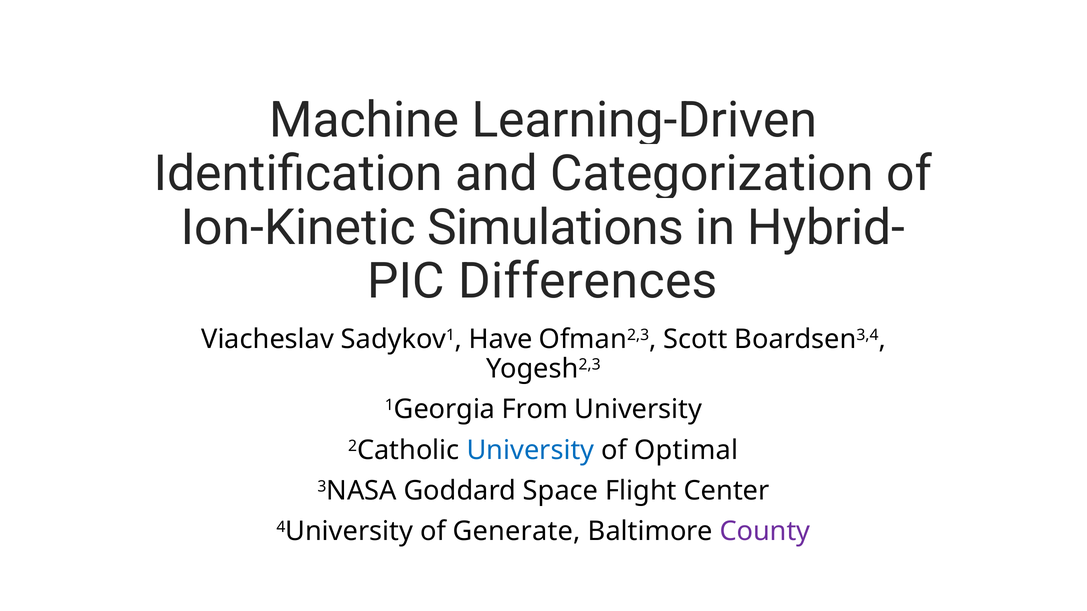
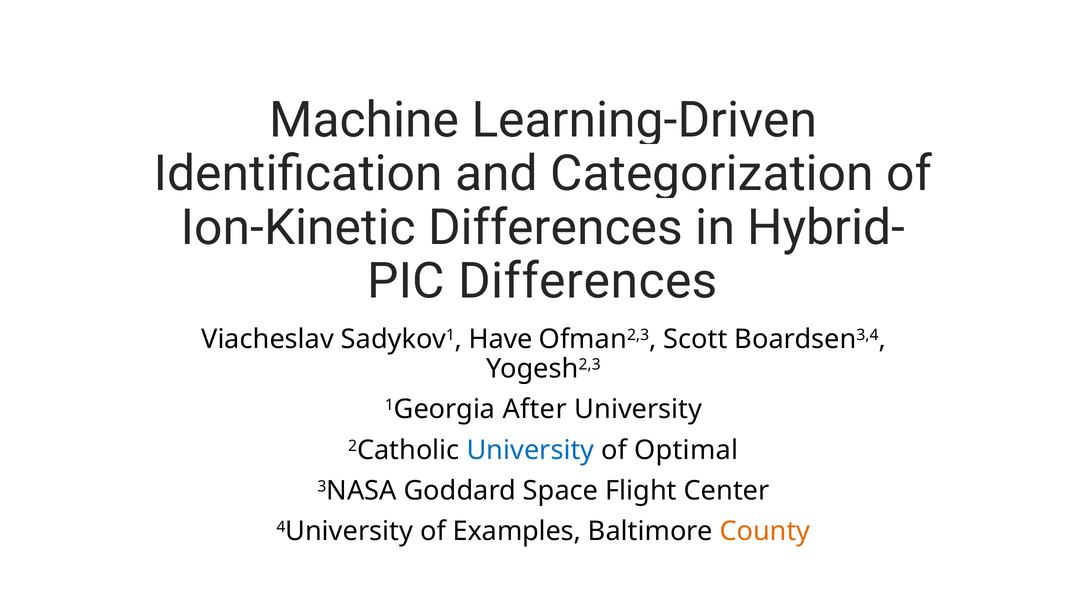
Ion-Kinetic Simulations: Simulations -> Differences (555, 228)
From: From -> After (535, 410)
Generate: Generate -> Examples (517, 532)
County colour: purple -> orange (765, 532)
